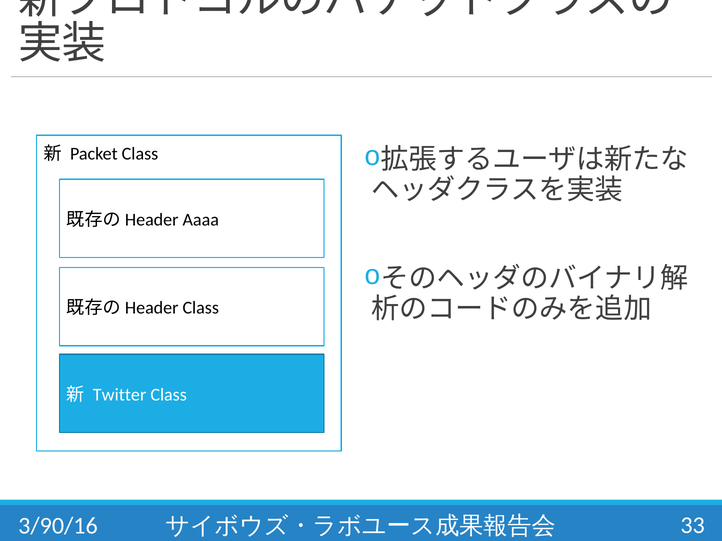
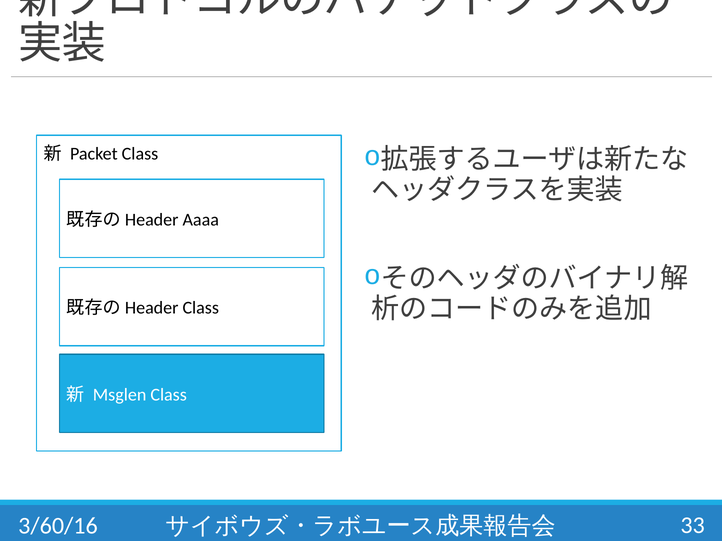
Twitter: Twitter -> Msglen (120, 395)
3/90/16: 3/90/16 -> 3/60/16 (58, 526)
